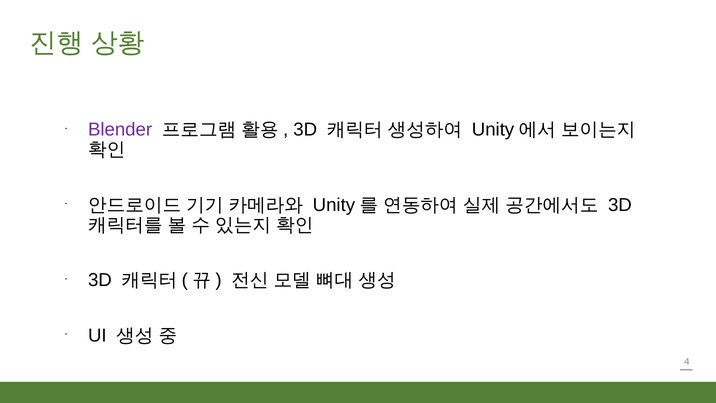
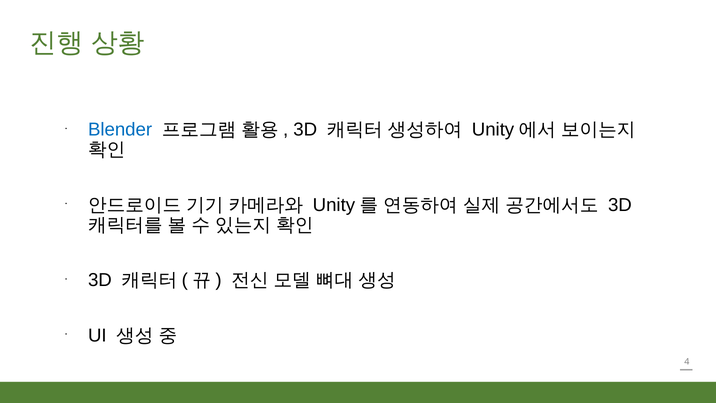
Blender colour: purple -> blue (120, 130)
